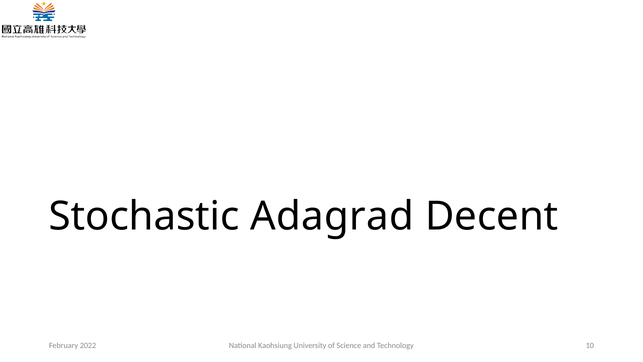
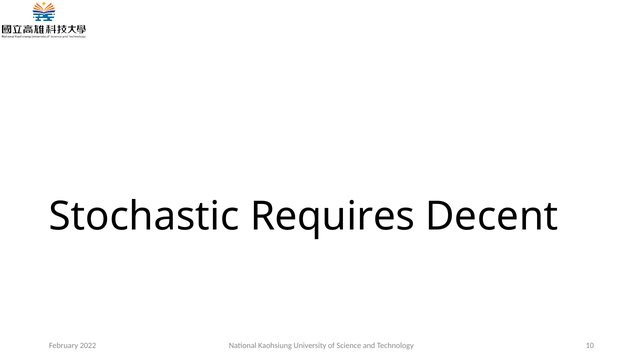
Adagrad: Adagrad -> Requires (332, 216)
